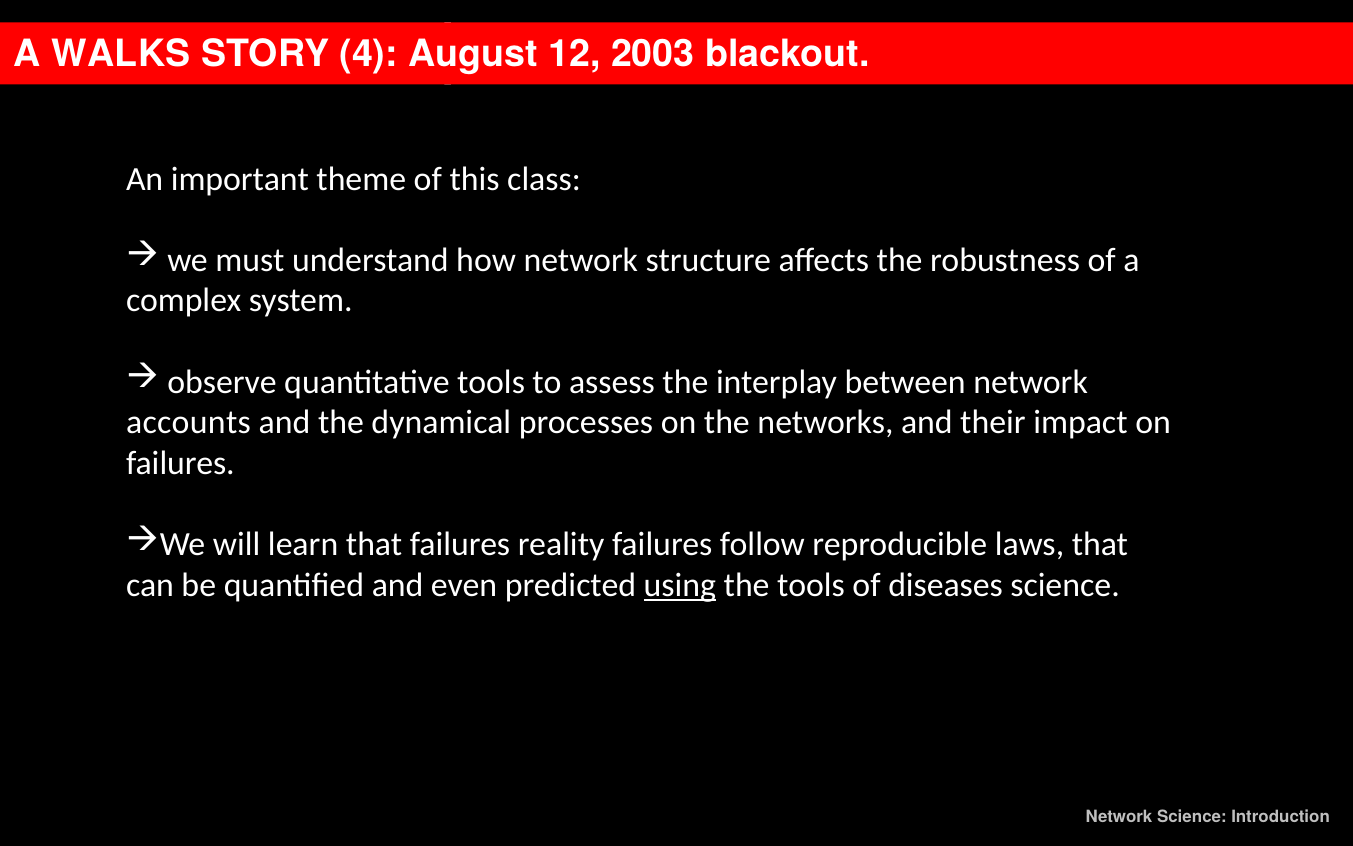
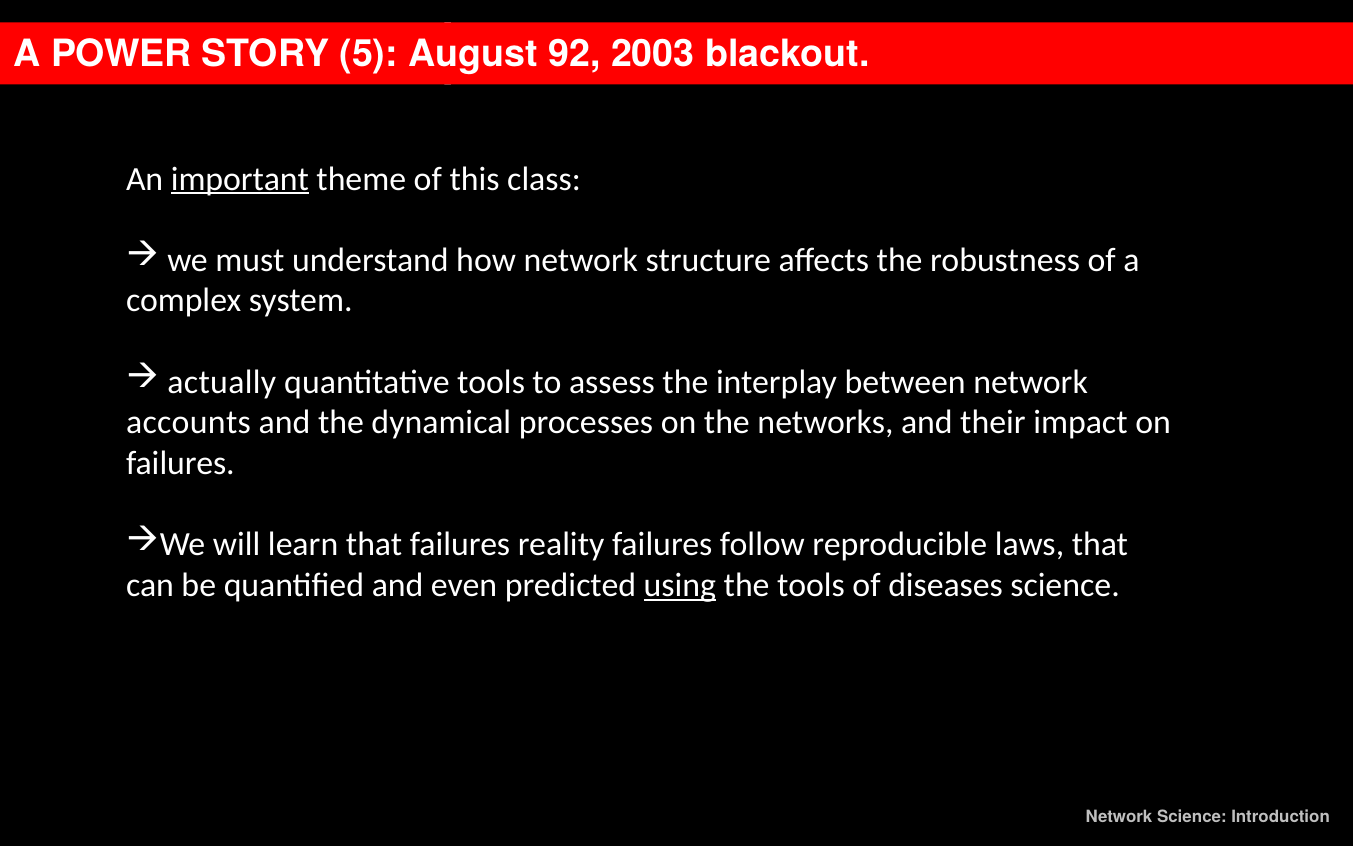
WALKS: WALKS -> POWER (121, 54)
4: 4 -> 5 (369, 54)
12: 12 -> 92 (574, 54)
important underline: none -> present (240, 179)
observe: observe -> actually (222, 382)
